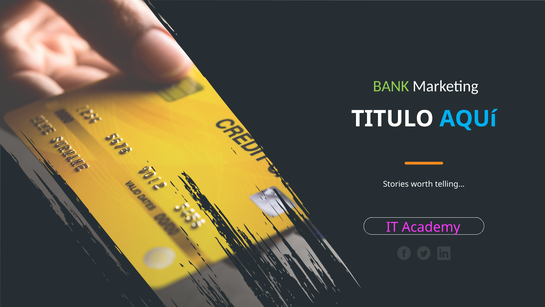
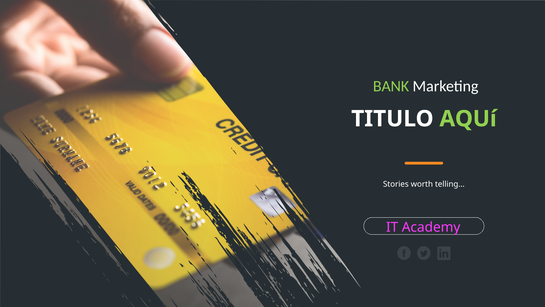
AQUí colour: light blue -> light green (468, 119)
